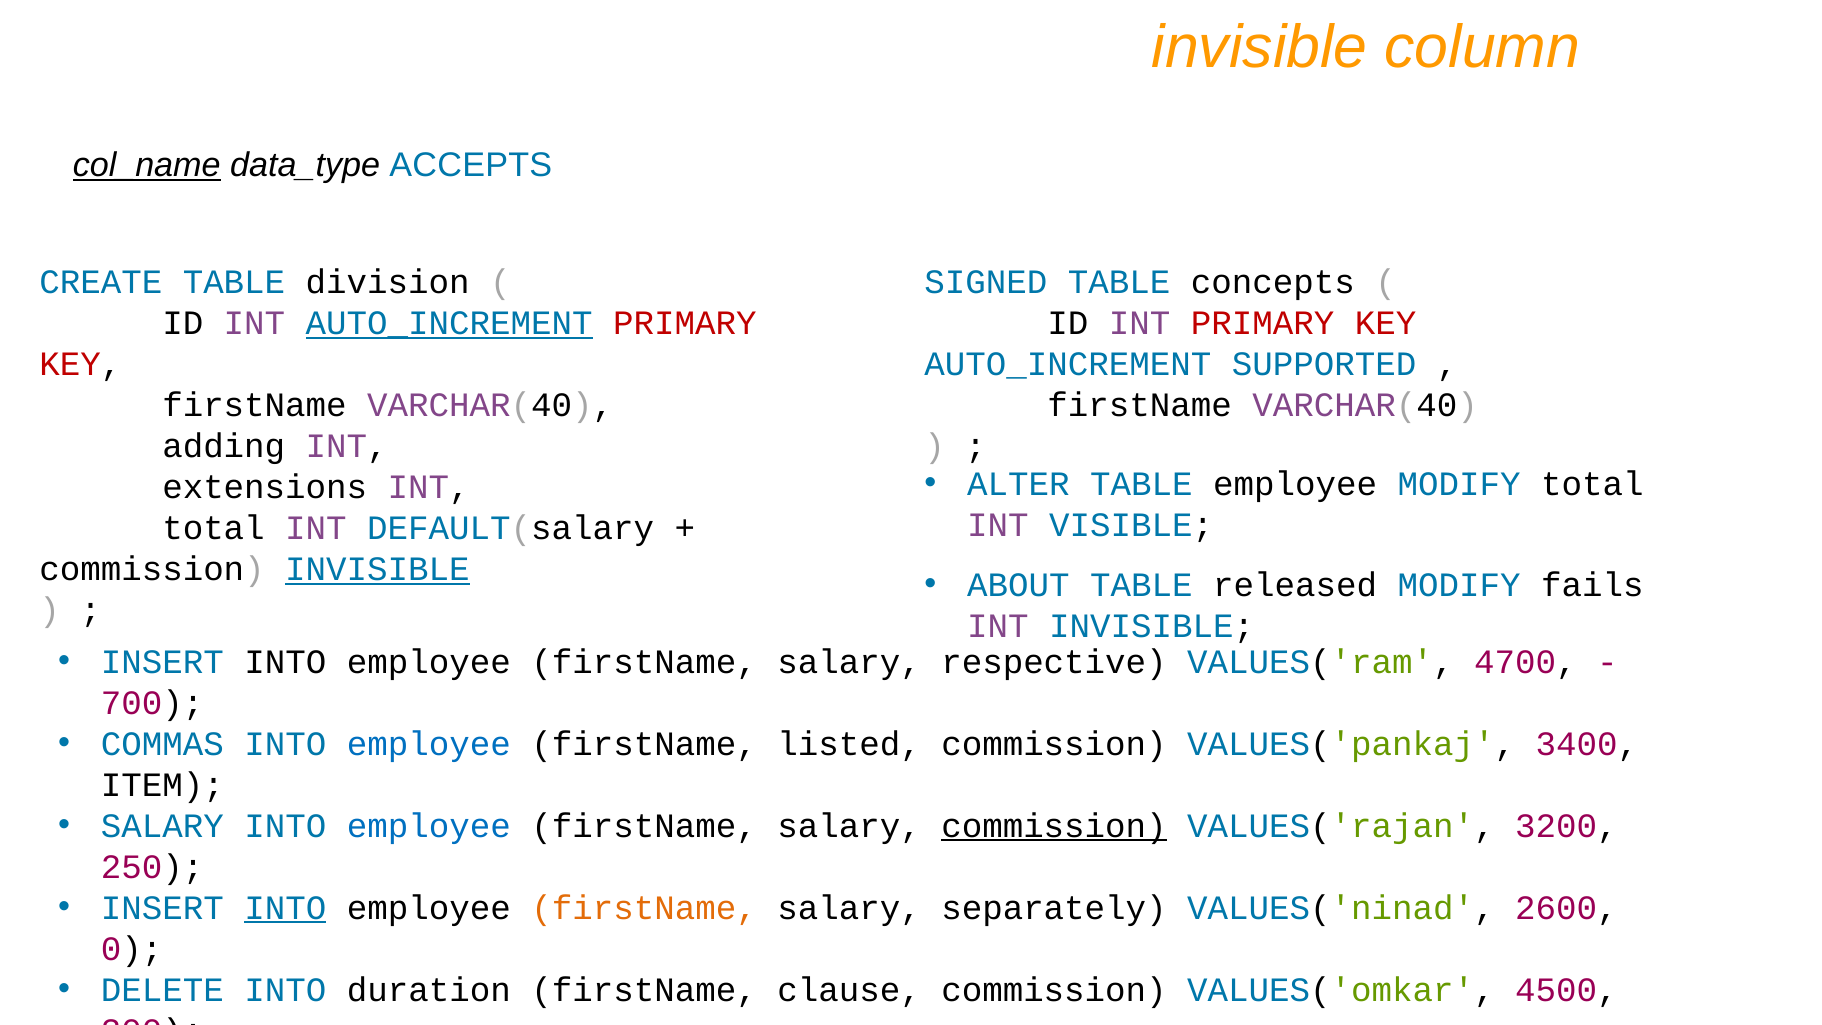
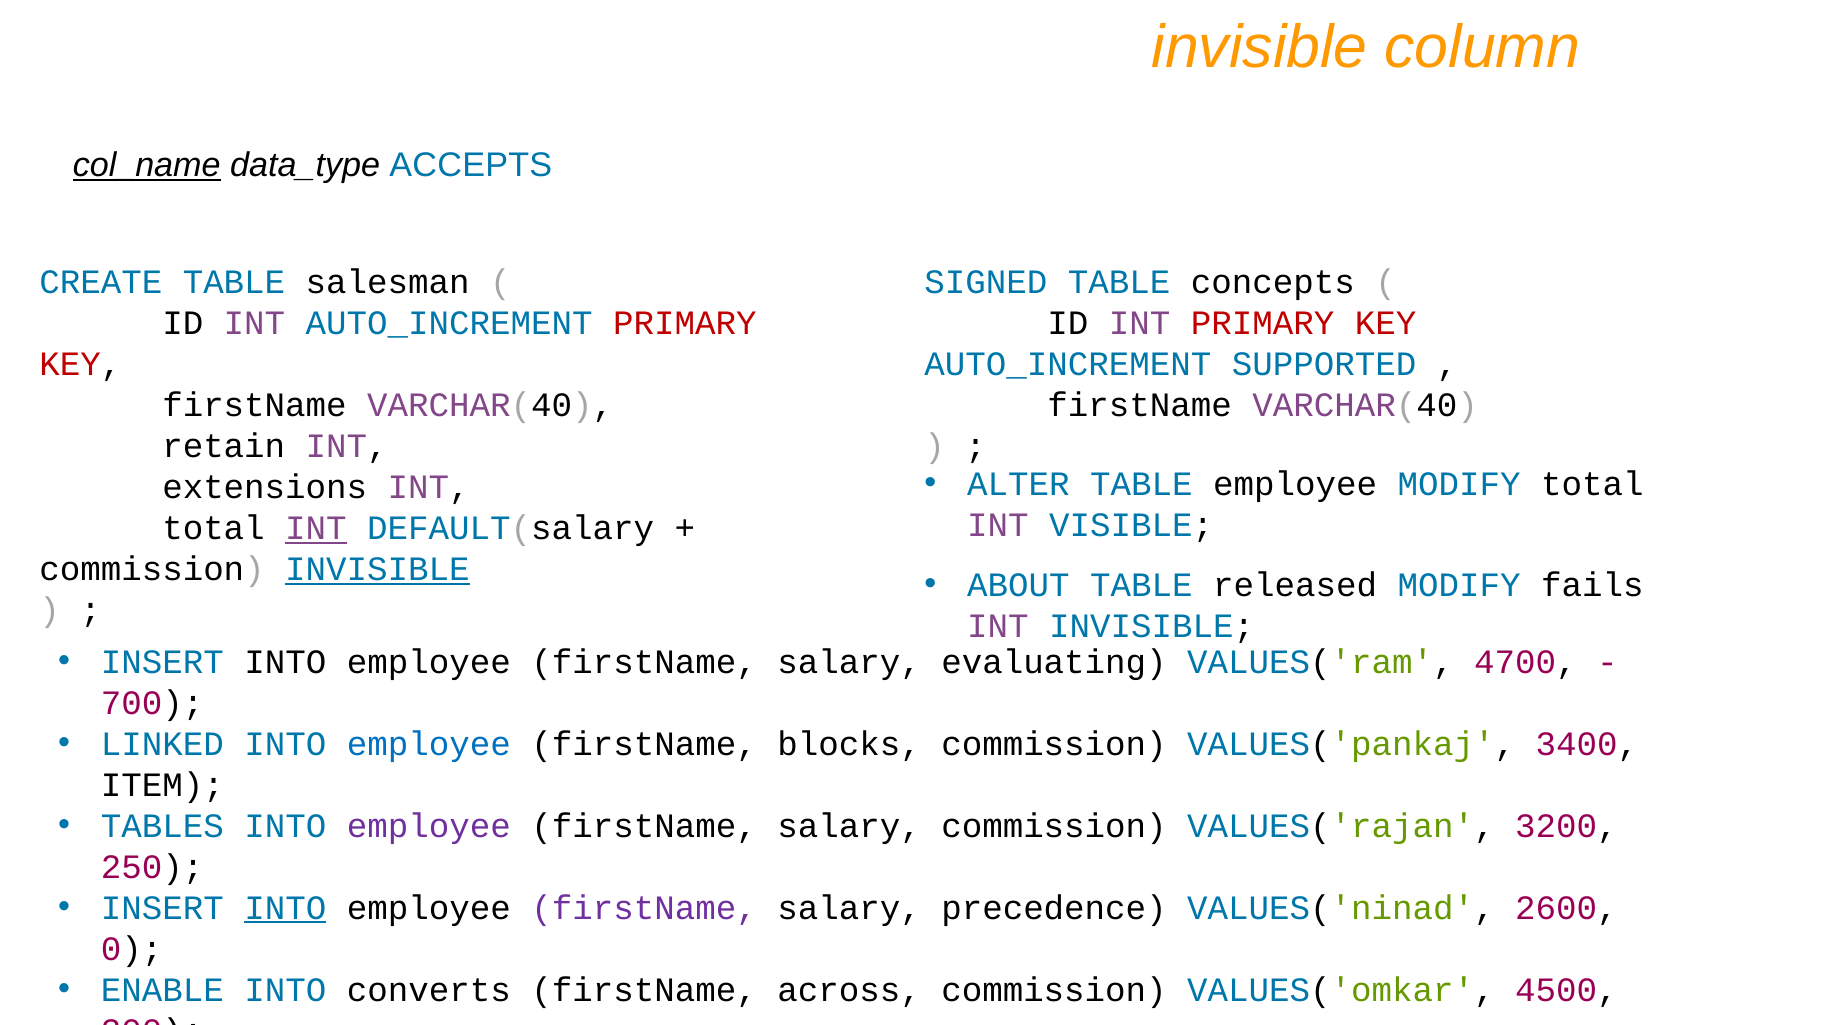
division: division -> salesman (388, 282)
AUTO_INCREMENT underline: present -> none (449, 323)
adding: adding -> retain (224, 446)
INT underline: none -> present (316, 528)
respective: respective -> evaluating (1054, 662)
COMMAS: COMMAS -> LINKED (162, 744)
listed: listed -> blocks (849, 744)
SALARY: SALARY -> TABLES (162, 826)
employee colour: blue -> purple (429, 826)
commission underline: present -> none (1054, 826)
firstName colour: orange -> purple (644, 908)
separately: separately -> precedence (1054, 908)
DELETE: DELETE -> ENABLE (162, 990)
duration: duration -> converts (429, 990)
clause: clause -> across (849, 990)
